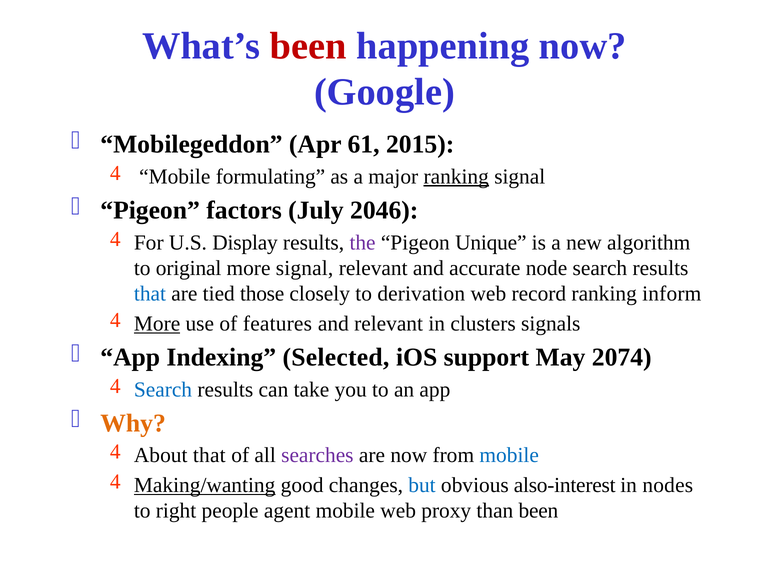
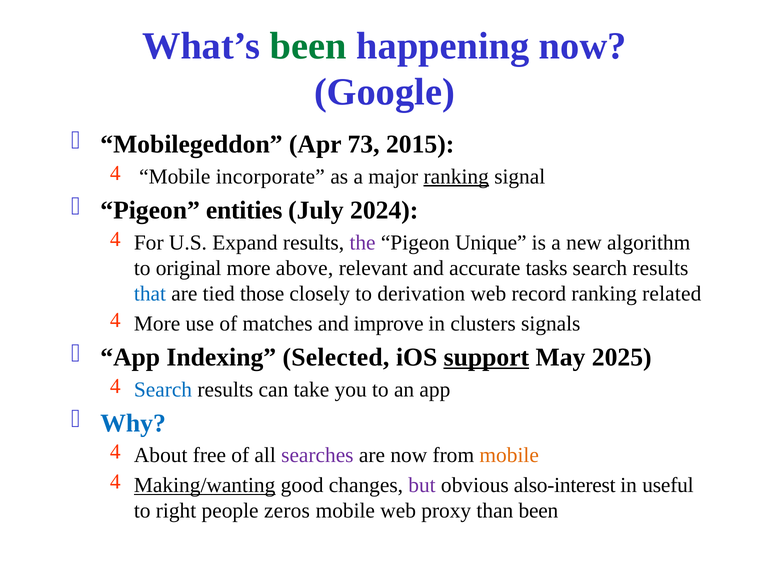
been colour: red -> green (308, 46)
61: 61 -> 73 (364, 144)
formulating: formulating -> incorporate (270, 177)
factors: factors -> entities (244, 210)
2046: 2046 -> 2024 (384, 210)
Display: Display -> Expand (245, 242)
more signal: signal -> above (305, 268)
node: node -> tasks (547, 268)
inform: inform -> related (672, 294)
More underline: present -> none (157, 324)
features: features -> matches (278, 324)
and relevant: relevant -> improve (389, 324)
support underline: none -> present (486, 357)
2074: 2074 -> 2025 (622, 357)
Why colour: orange -> blue (133, 423)
About that: that -> free (209, 455)
mobile colour: blue -> orange (509, 455)
but colour: blue -> purple (422, 485)
nodes: nodes -> useful (668, 485)
agent: agent -> zeros (287, 511)
